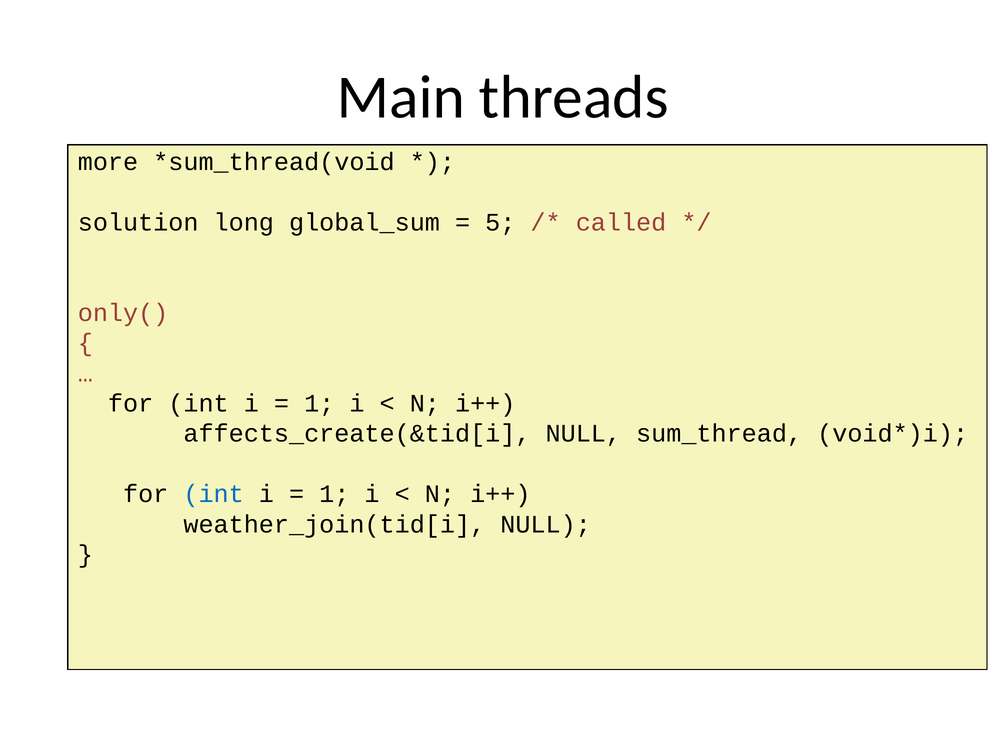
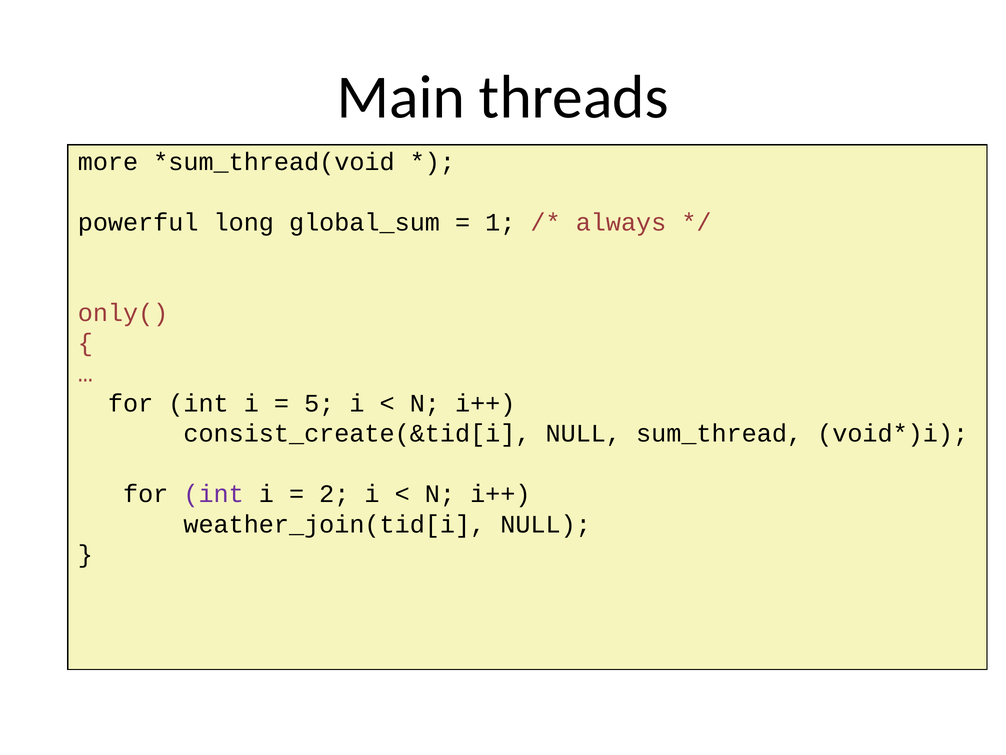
solution: solution -> powerful (138, 222)
5: 5 -> 1 (500, 222)
called: called -> always (621, 222)
1: 1 -> 5 (319, 403)
affects_create(&tid[i: affects_create(&tid[i -> consist_create(&tid[i (357, 433)
int colour: blue -> purple (214, 494)
1: 1 -> 2 (334, 494)
